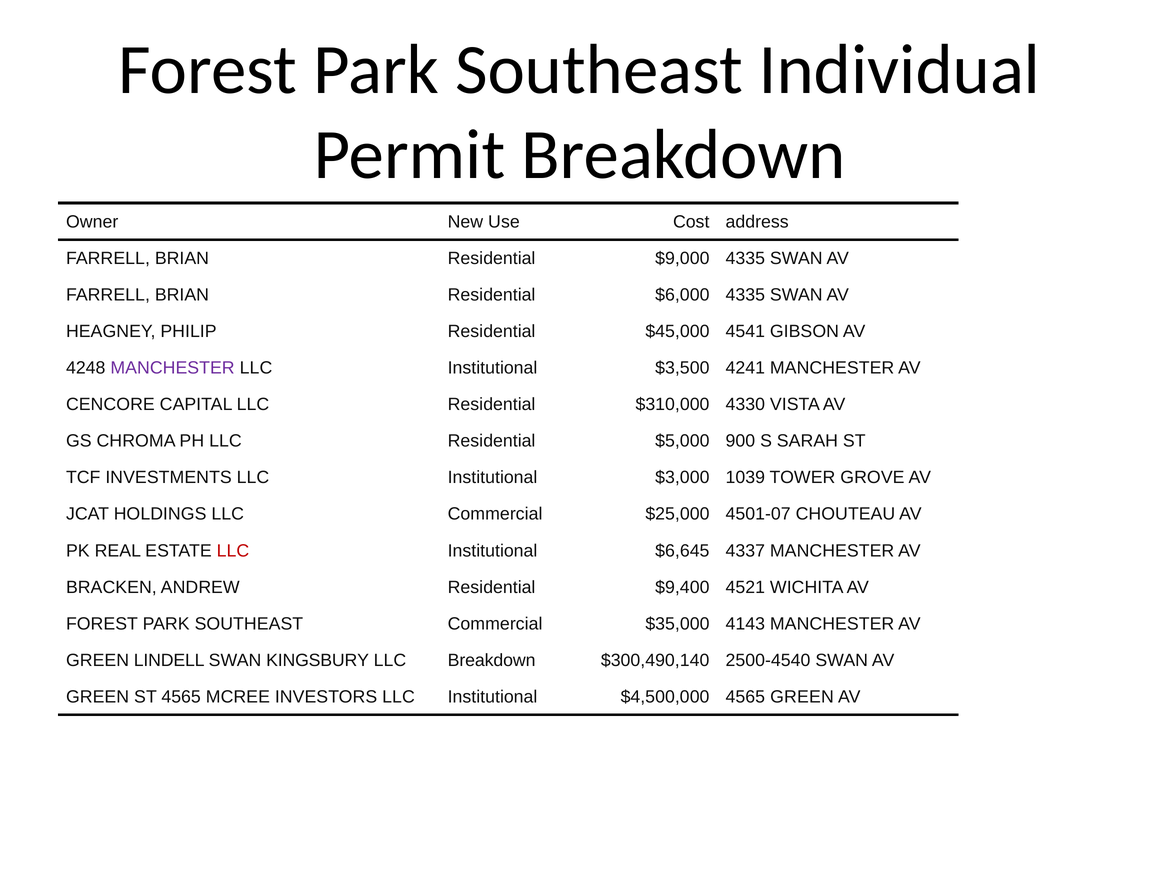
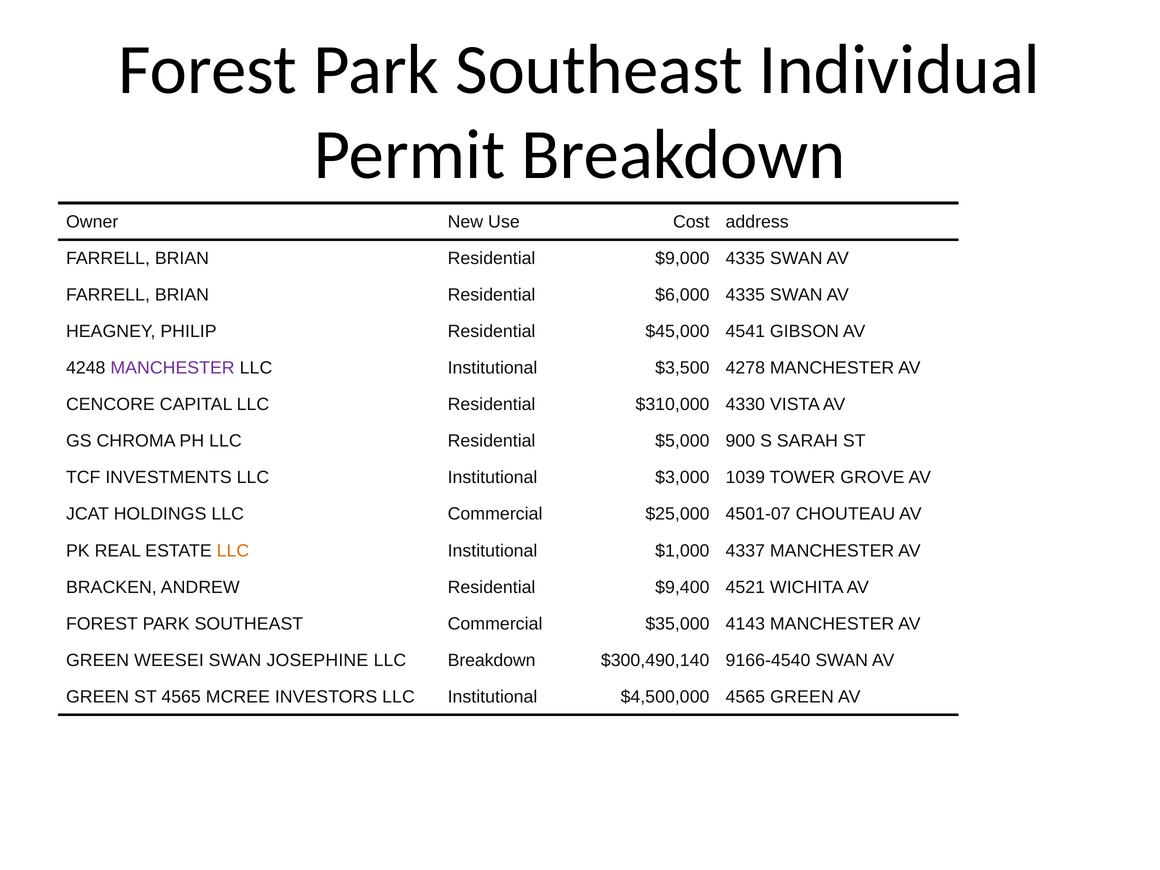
4241: 4241 -> 4278 (745, 368)
LLC colour: red -> orange (233, 551)
$6,645: $6,645 -> $1,000 (682, 551)
LINDELL: LINDELL -> WEESEI (169, 660)
KINGSBURY: KINGSBURY -> JOSEPHINE (317, 660)
2500-4540: 2500-4540 -> 9166-4540 (768, 660)
